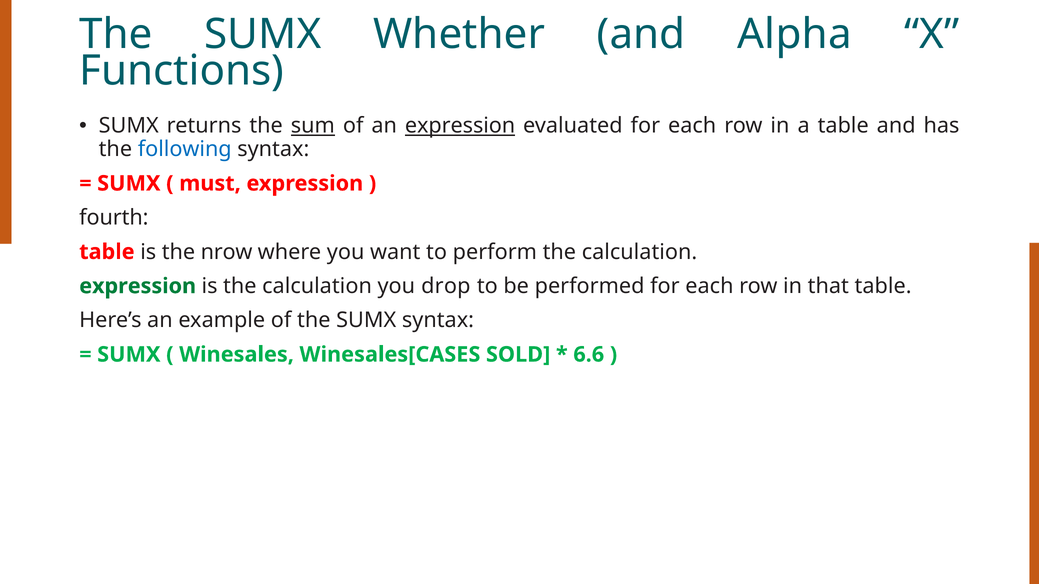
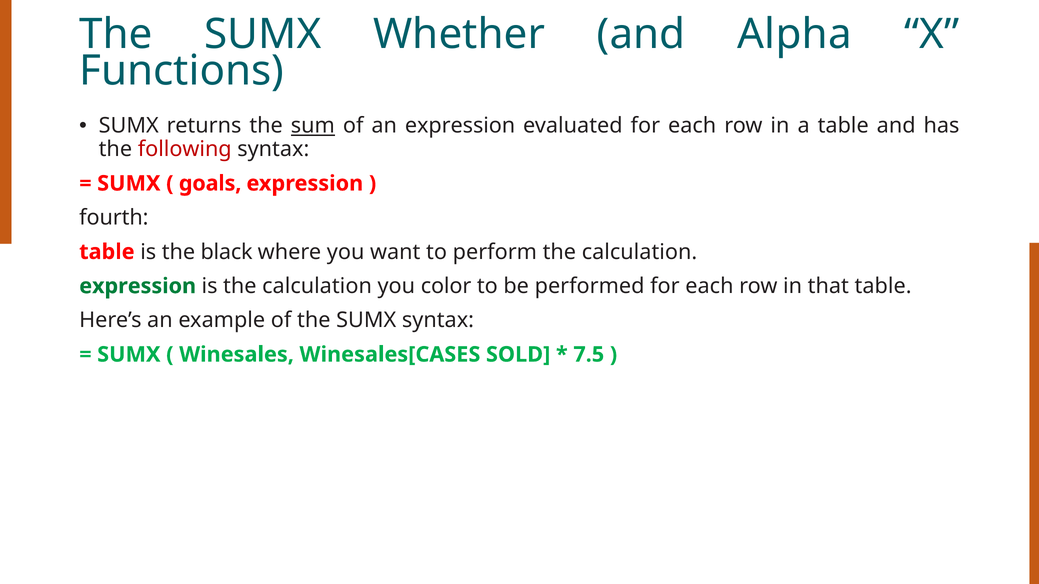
expression underline: present -> none (460, 126)
following colour: blue -> red (185, 149)
must: must -> goals (210, 184)
nrow: nrow -> black (227, 252)
drop: drop -> color (446, 286)
6.6: 6.6 -> 7.5 (589, 355)
